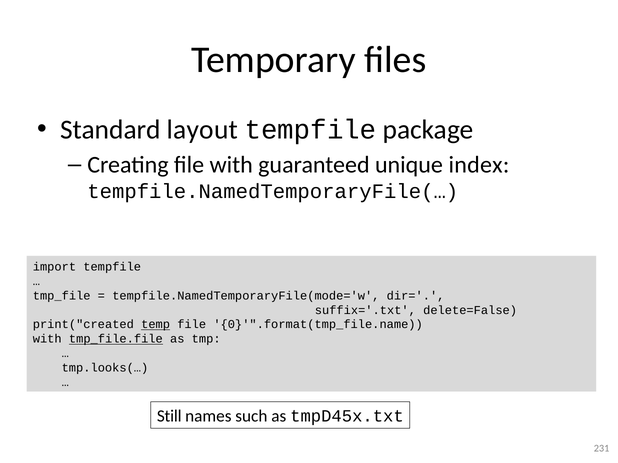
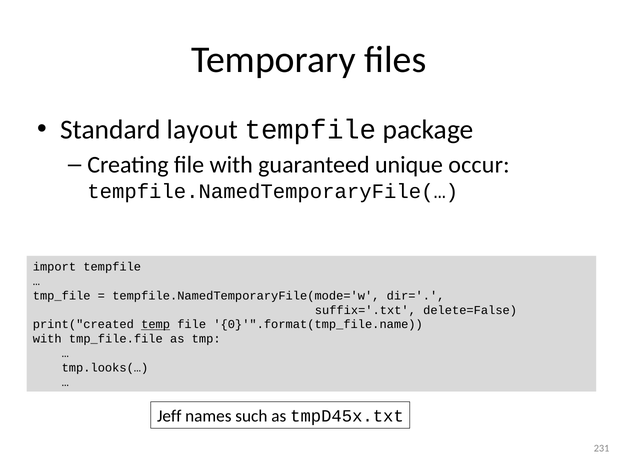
index: index -> occur (479, 165)
tmp_file.file underline: present -> none (116, 339)
Still: Still -> Jeff (169, 417)
